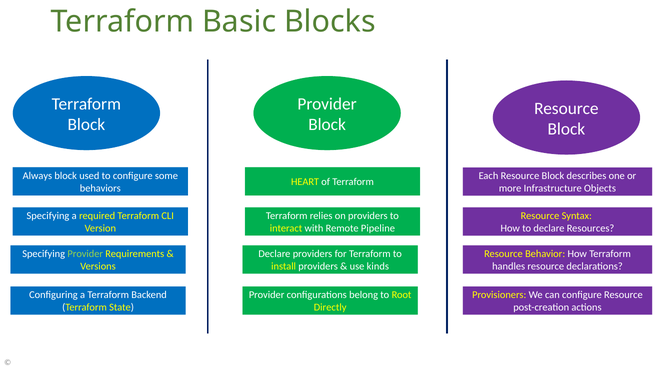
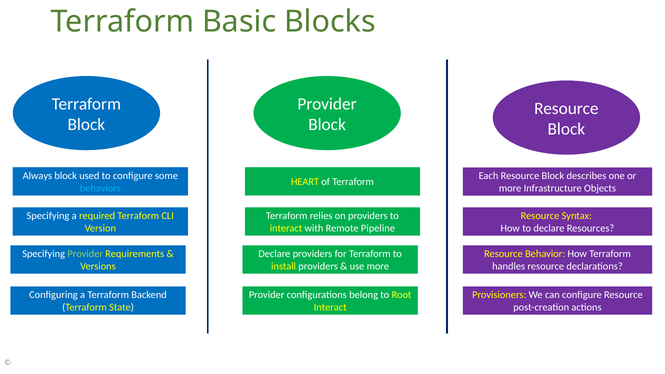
behaviors colour: white -> light blue (100, 188)
use kinds: kinds -> more (378, 266)
Directly: Directly -> Interact (330, 308)
